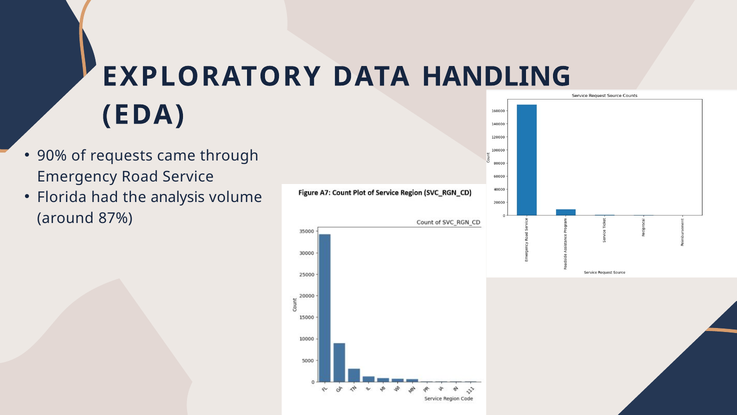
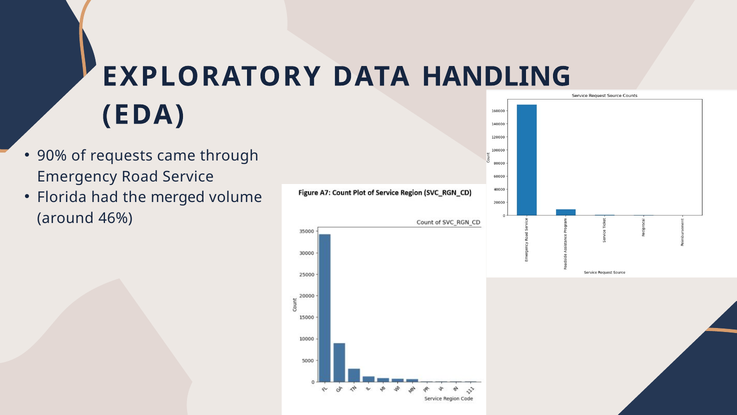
analysis: analysis -> merged (178, 197)
87%: 87% -> 46% (115, 218)
